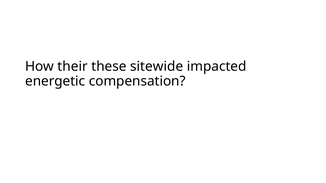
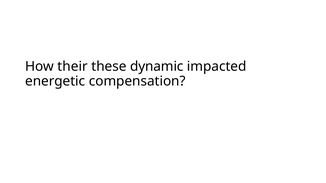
sitewide: sitewide -> dynamic (157, 67)
